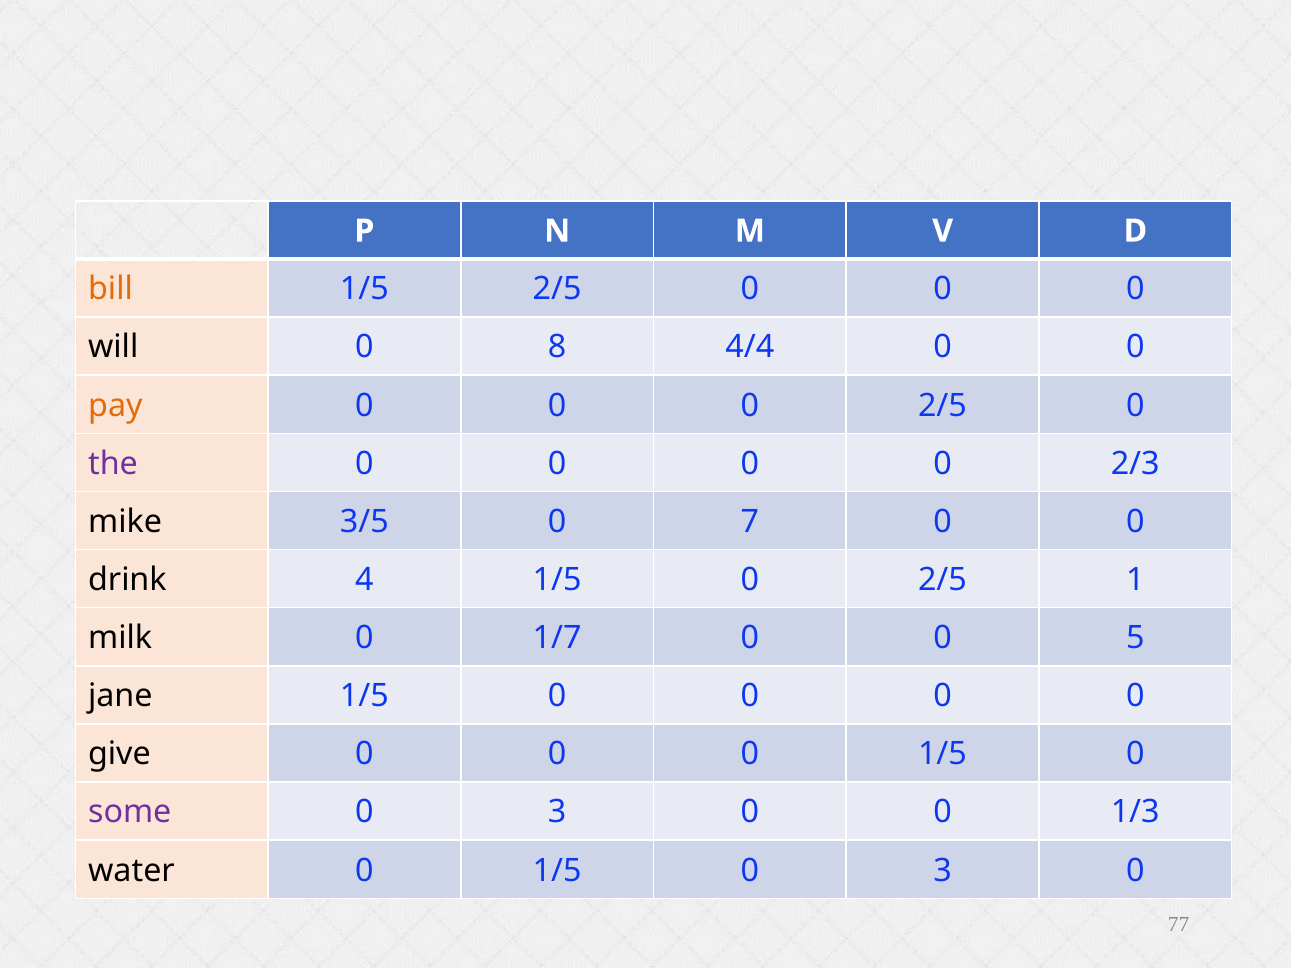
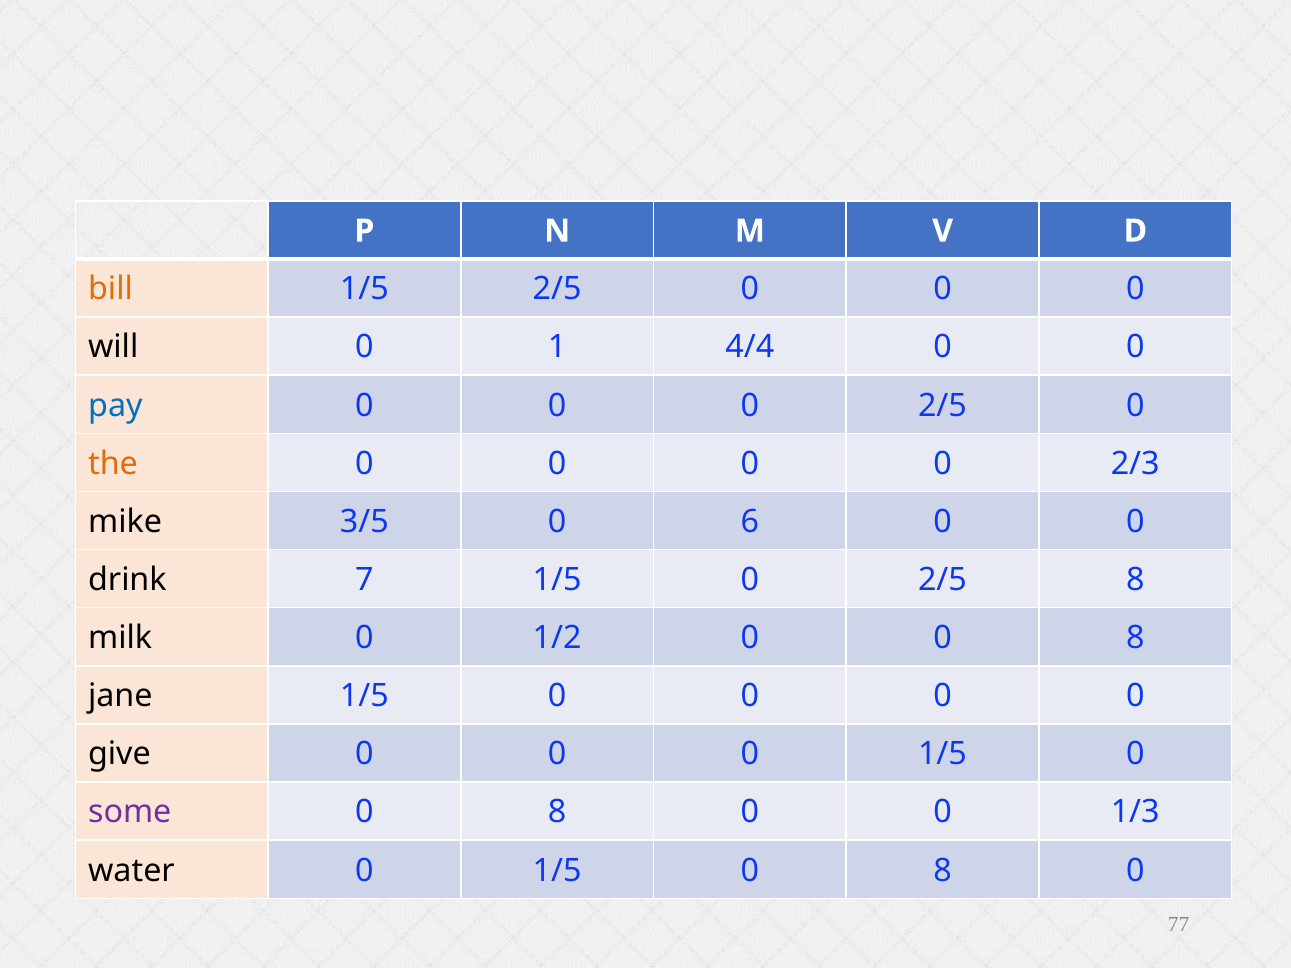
8: 8 -> 1 (557, 347)
pay colour: orange -> blue (115, 405)
the colour: purple -> orange (113, 464)
7: 7 -> 6 (750, 522)
4: 4 -> 7 (364, 580)
2/5 1: 1 -> 8 (1135, 580)
1/7: 1/7 -> 1/2 (557, 638)
0 0 5: 5 -> 8 (1135, 638)
3: 3 -> 8 (557, 812)
1/5 0 3: 3 -> 8 (943, 871)
